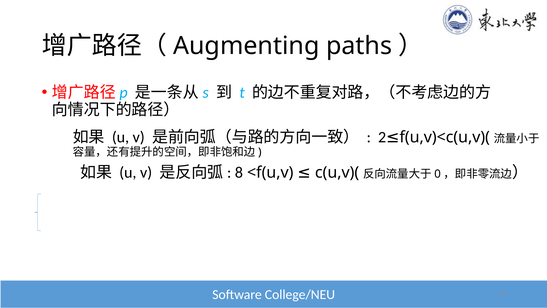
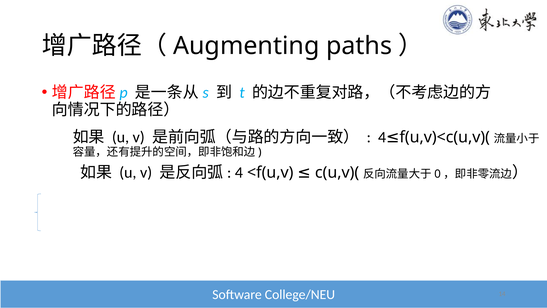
2: 2 -> 4 (382, 137)
8: 8 -> 4 (239, 172)
